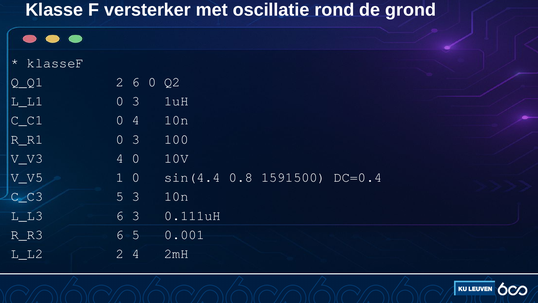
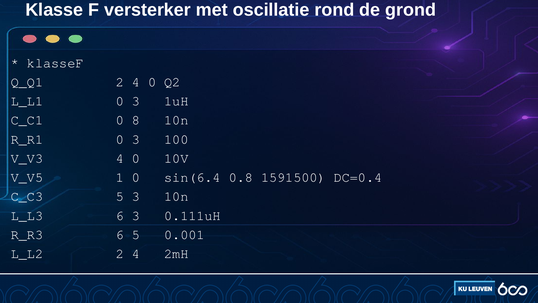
Q_Q1 2 6: 6 -> 4 (136, 82)
0 4: 4 -> 8 (136, 120)
sin(4.4: sin(4.4 -> sin(6.4 (192, 177)
